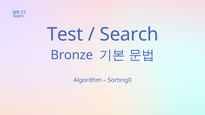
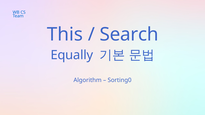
Test: Test -> This (65, 34)
Bronze: Bronze -> Equally (72, 55)
